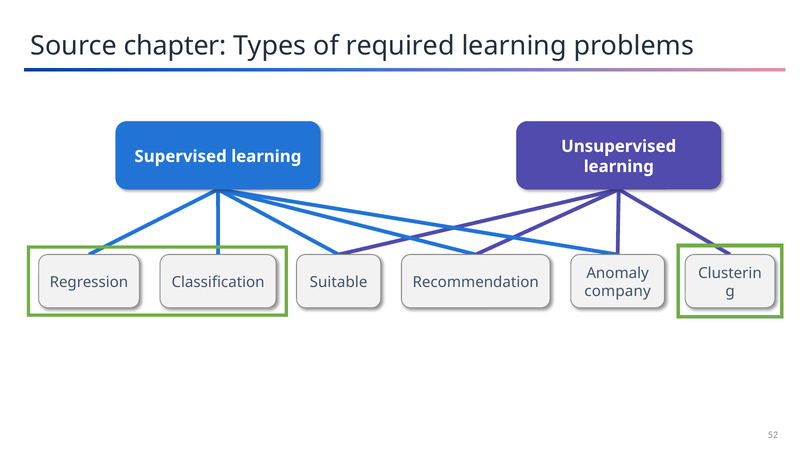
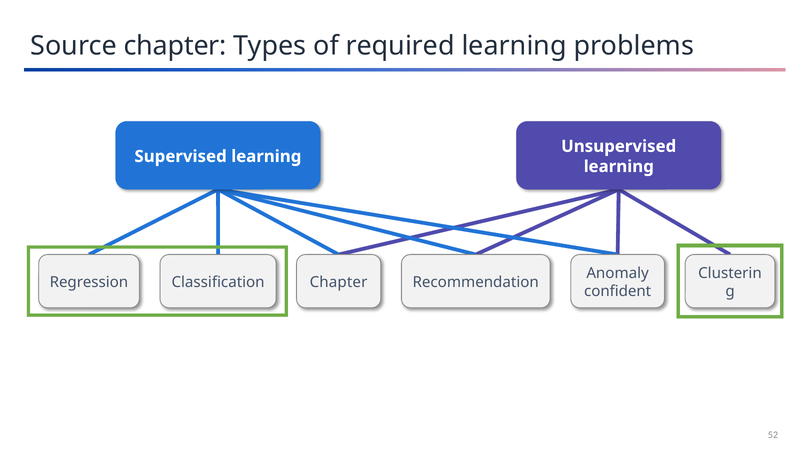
Suitable: Suitable -> Chapter (339, 283)
company: company -> confident (618, 292)
